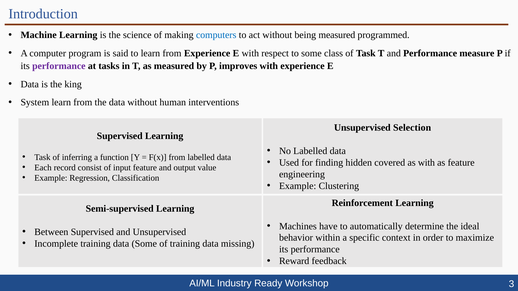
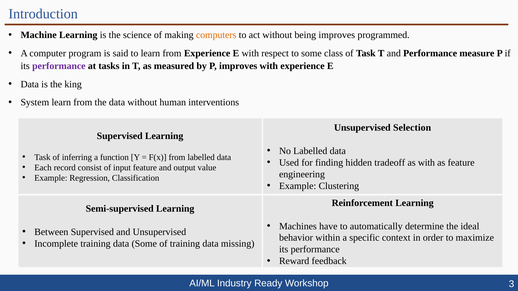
computers colour: blue -> orange (216, 35)
being measured: measured -> improves (337, 35)
covered: covered -> tradeoff (390, 163)
